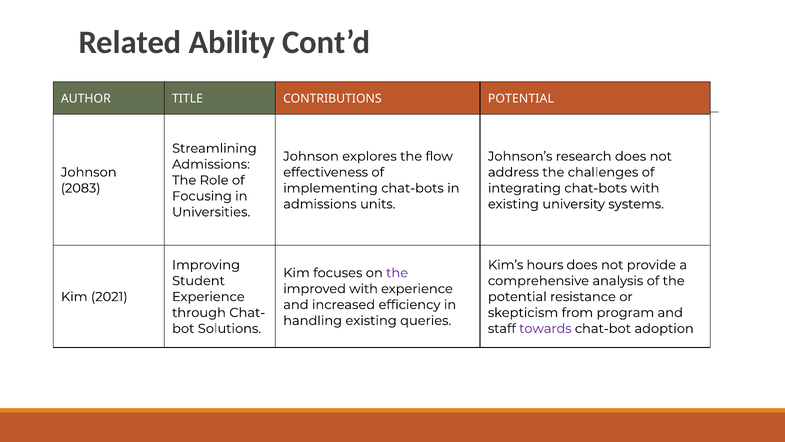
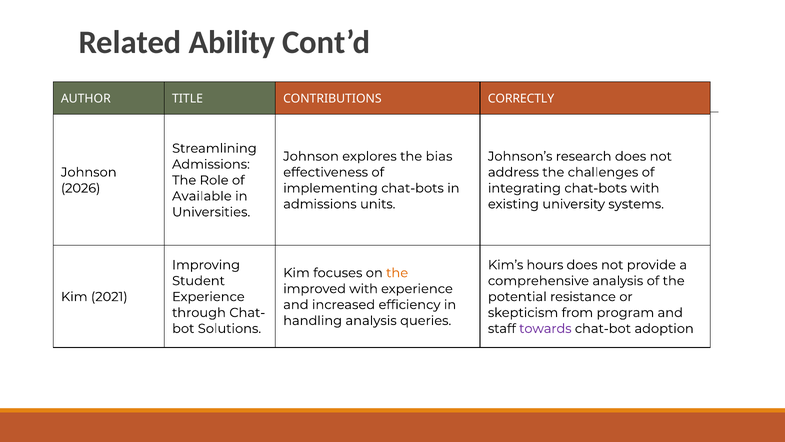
CONTRIBUTIONS POTENTIAL: POTENTIAL -> CORRECTLY (521, 99)
flow: flow -> bias (439, 156)
2083: 2083 -> 2026 (81, 188)
Focusing: Focusing -> Available (202, 196)
the colour: purple -> orange (397, 273)
handling existing: existing -> analysis (371, 320)
